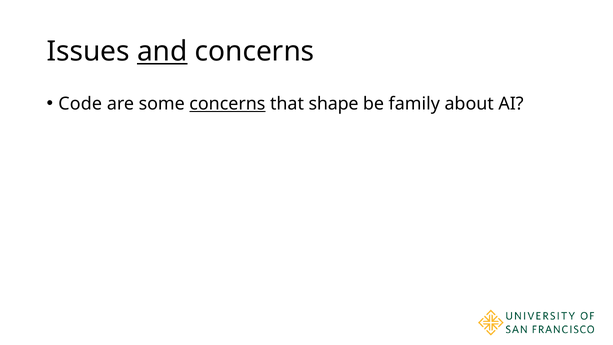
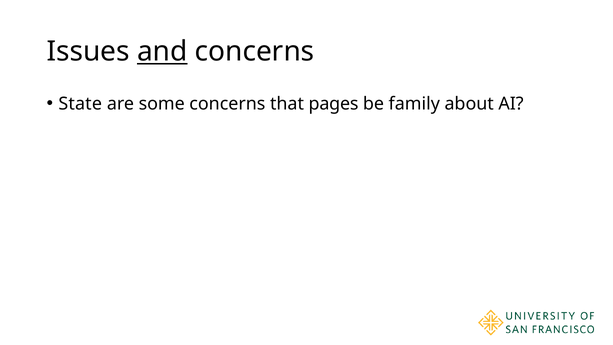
Code: Code -> State (80, 104)
concerns underline: present -> none (227, 104)
shape: shape -> pages (334, 104)
